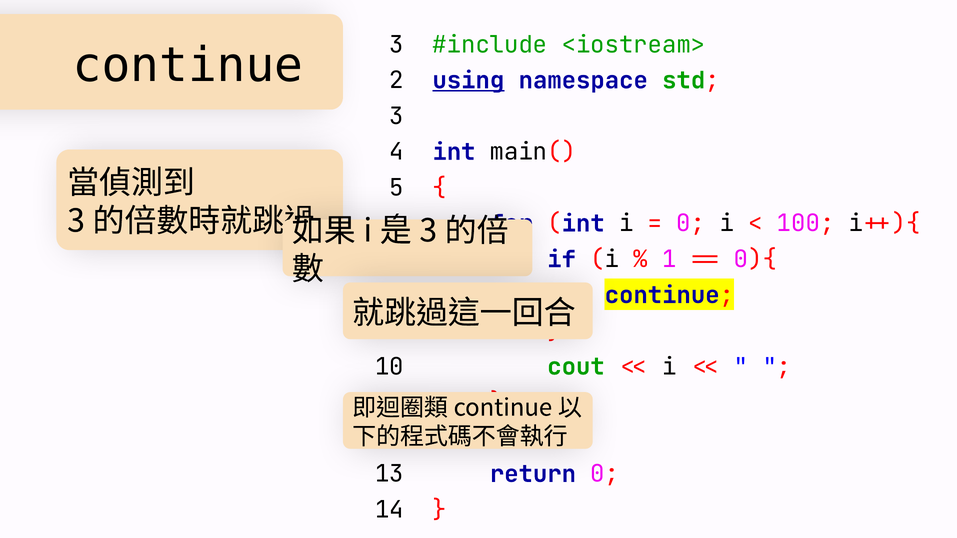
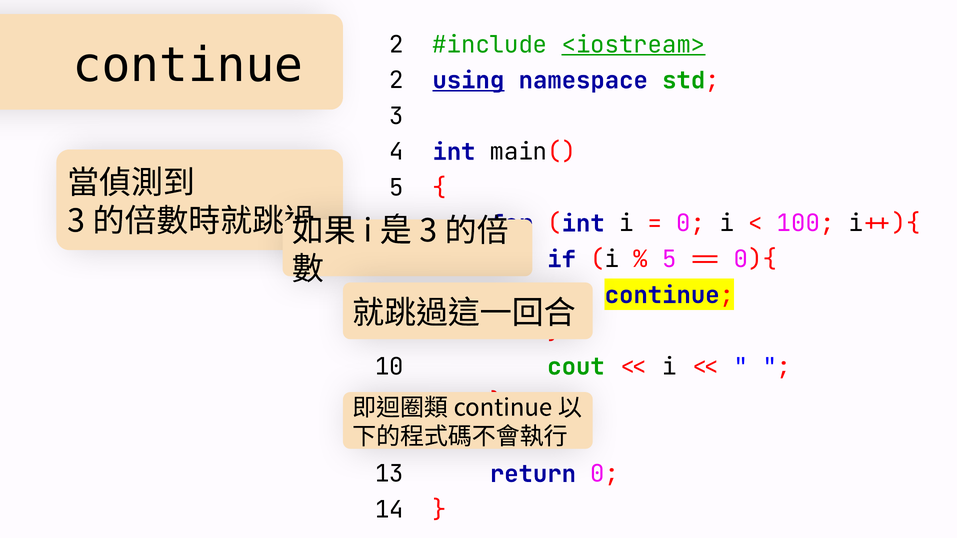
continue 3: 3 -> 2 (397, 45)
<iostream> underline: none -> present (633, 45)
1: 1 -> 5 (669, 259)
